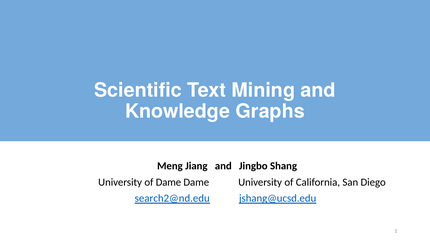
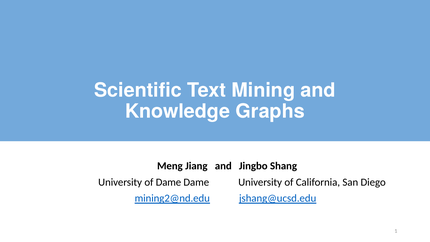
search2@nd.edu: search2@nd.edu -> mining2@nd.edu (172, 198)
